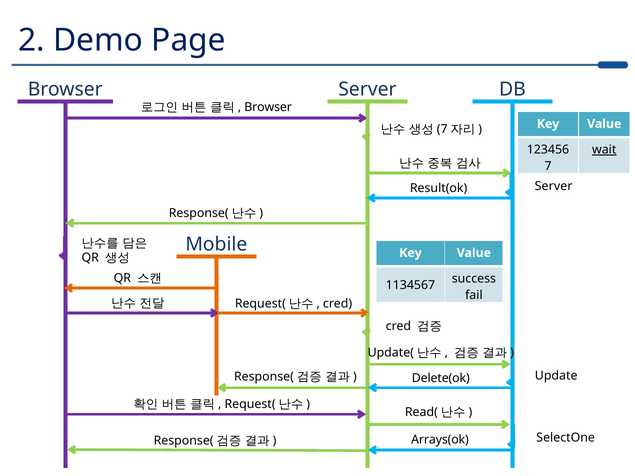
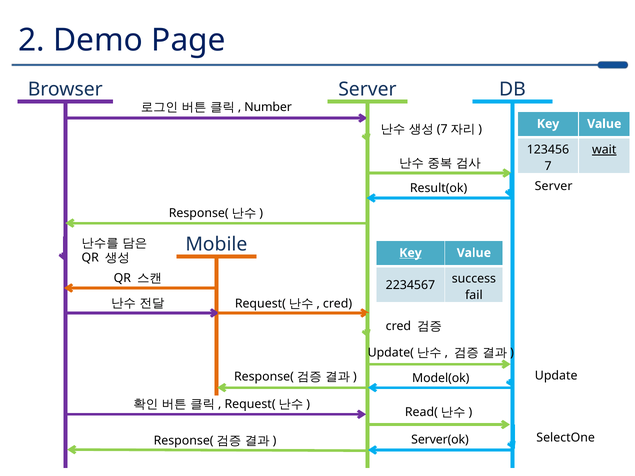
Browser: Browser -> Number (268, 107)
Key underline: none -> present (410, 253)
1134567: 1134567 -> 2234567 (410, 285)
Delete(ok: Delete(ok -> Model(ok (441, 378)
Arrays(ok: Arrays(ok -> Server(ok (440, 440)
